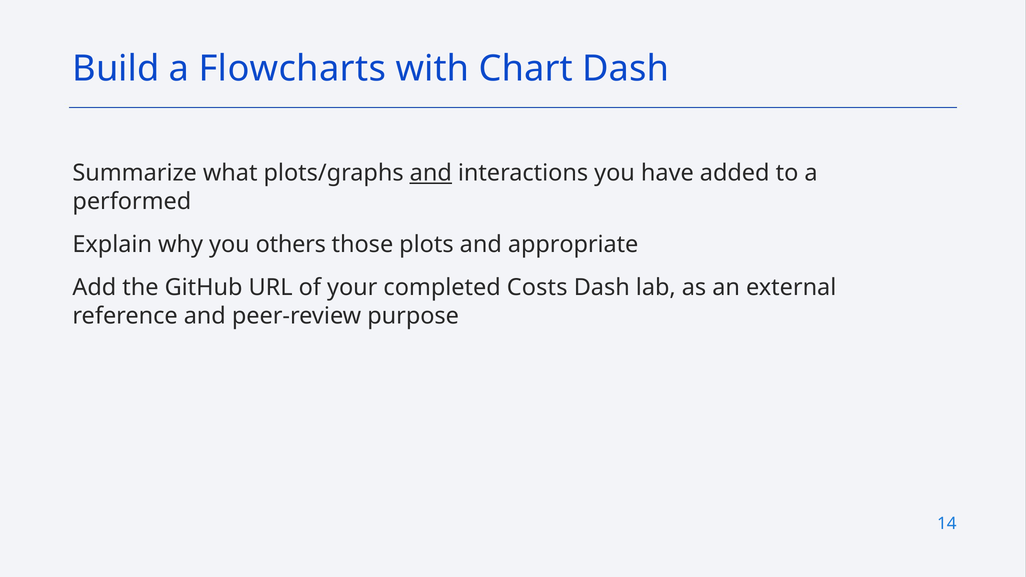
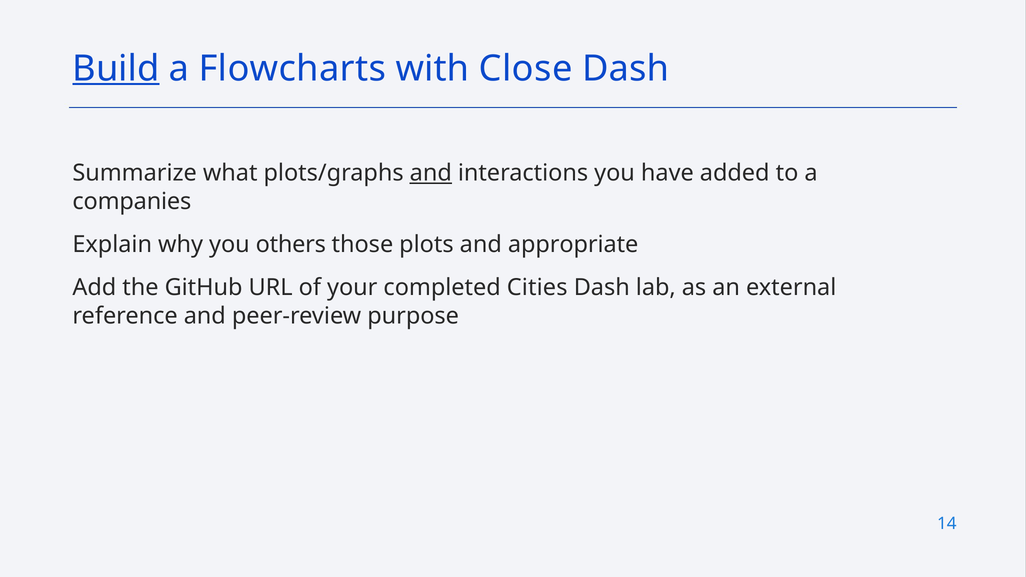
Build underline: none -> present (116, 69)
Chart: Chart -> Close (526, 69)
performed: performed -> companies (132, 201)
Costs: Costs -> Cities (537, 288)
